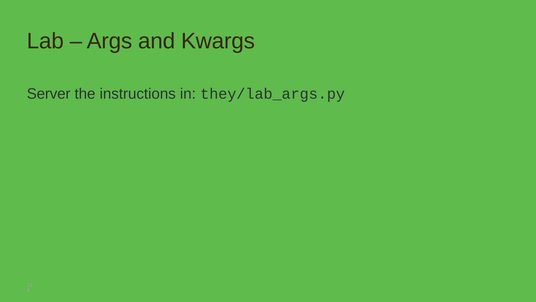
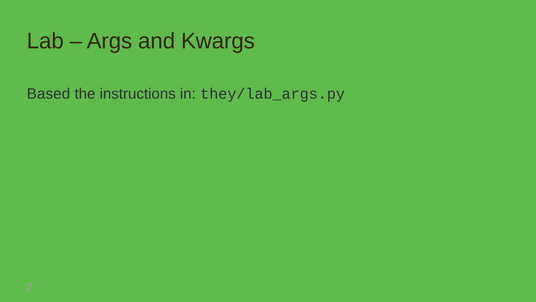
Server: Server -> Based (48, 94)
